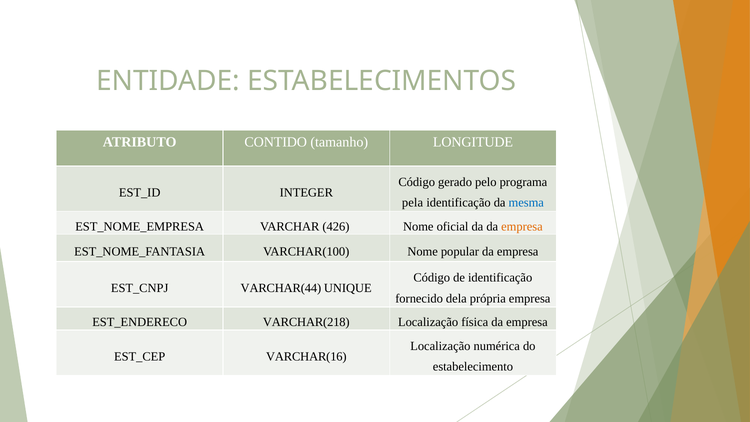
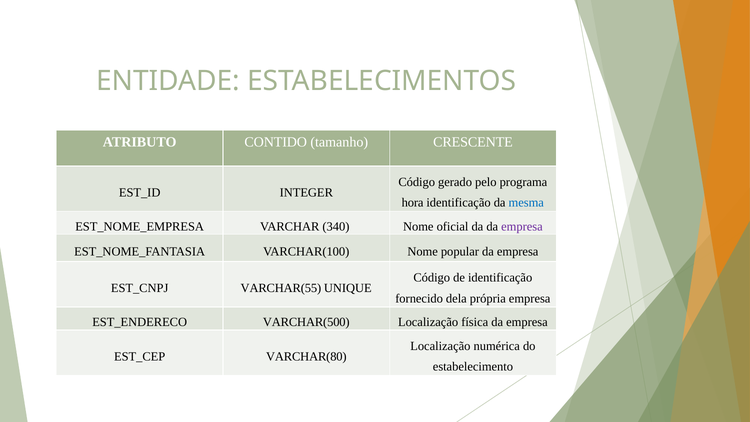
LONGITUDE: LONGITUDE -> CRESCENTE (473, 142)
pela: pela -> hora (413, 203)
426: 426 -> 340 (336, 227)
empresa colour: orange -> purple (522, 227)
VARCHAR(44: VARCHAR(44 -> VARCHAR(55 (281, 288)
VARCHAR(218: VARCHAR(218 -> VARCHAR(500 (306, 322)
VARCHAR(16: VARCHAR(16 -> VARCHAR(80 (306, 356)
